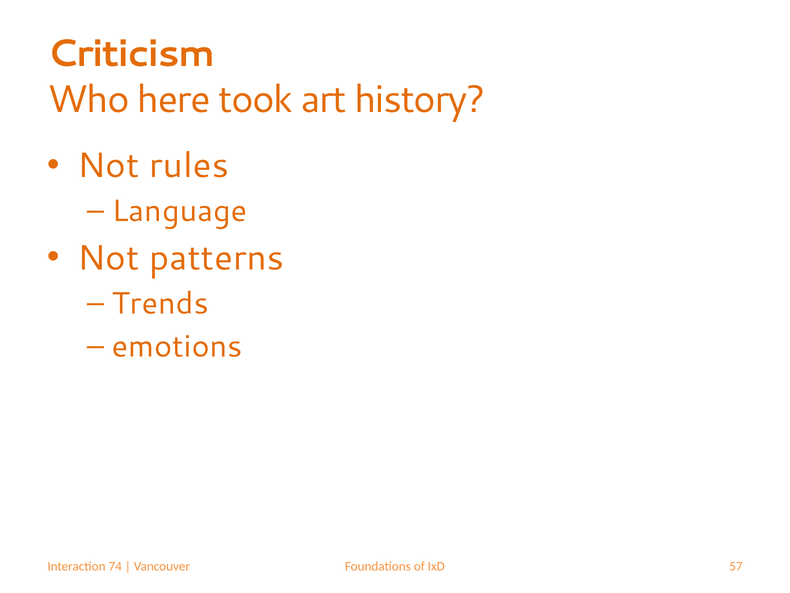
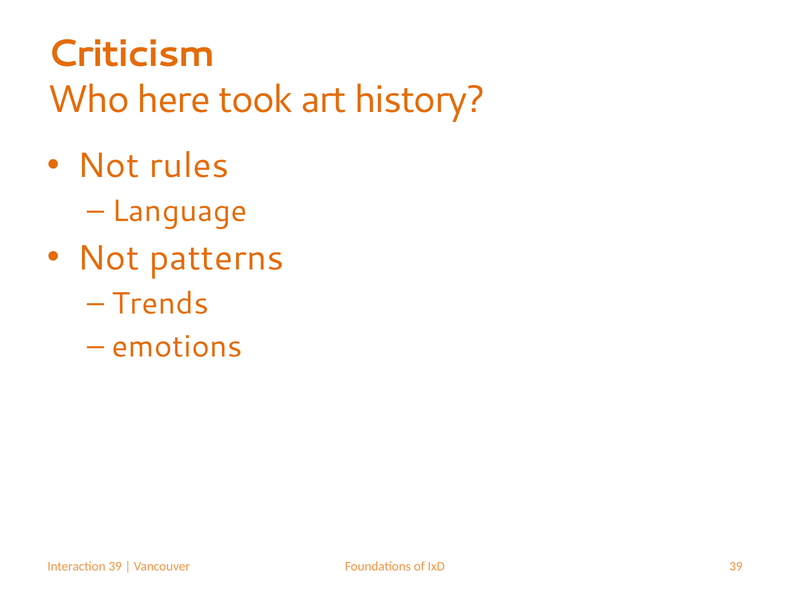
IxD 57: 57 -> 39 (736, 566)
Interaction 74: 74 -> 39 (115, 566)
